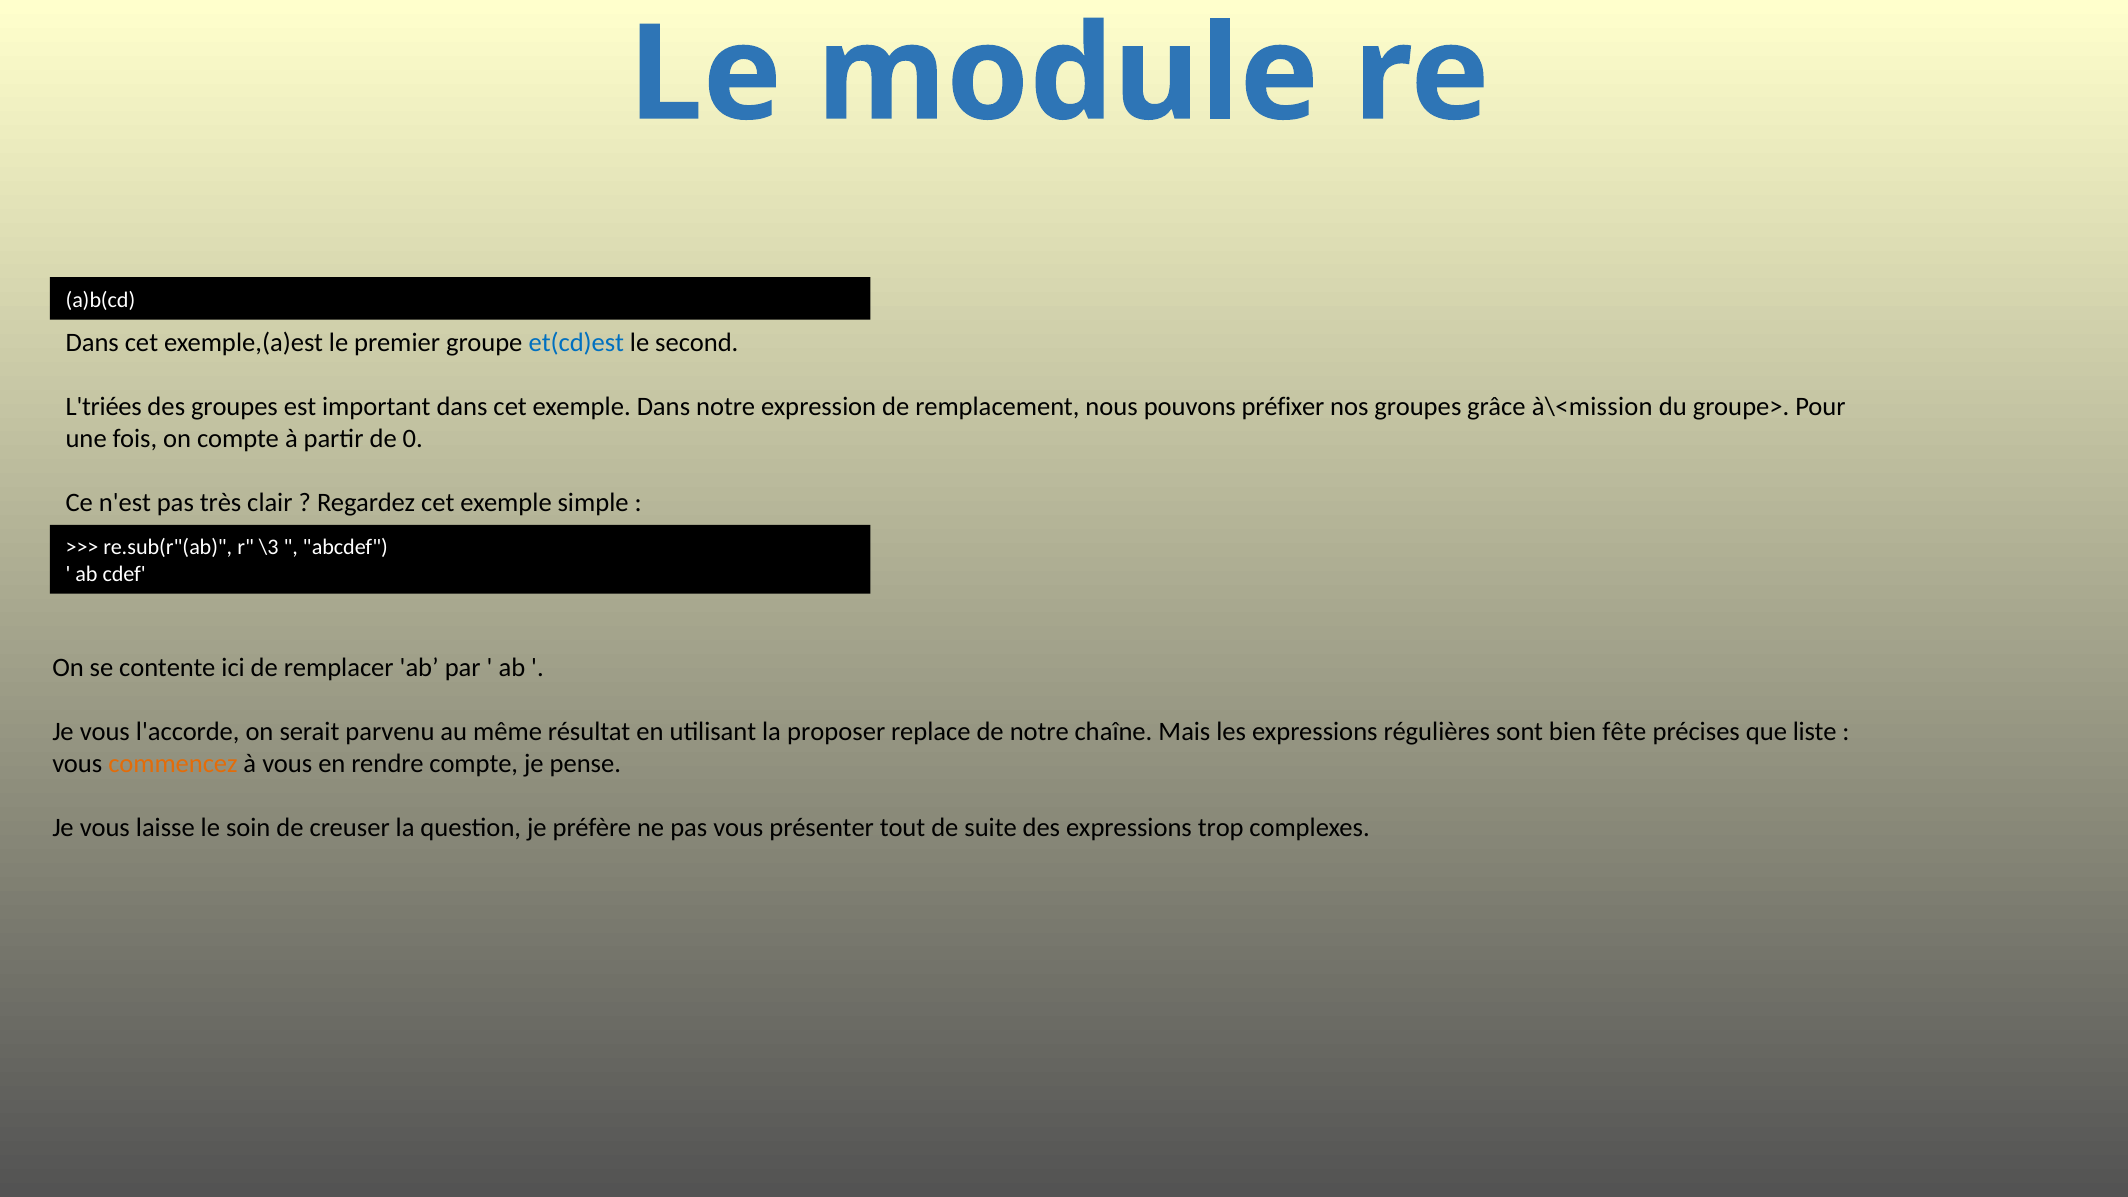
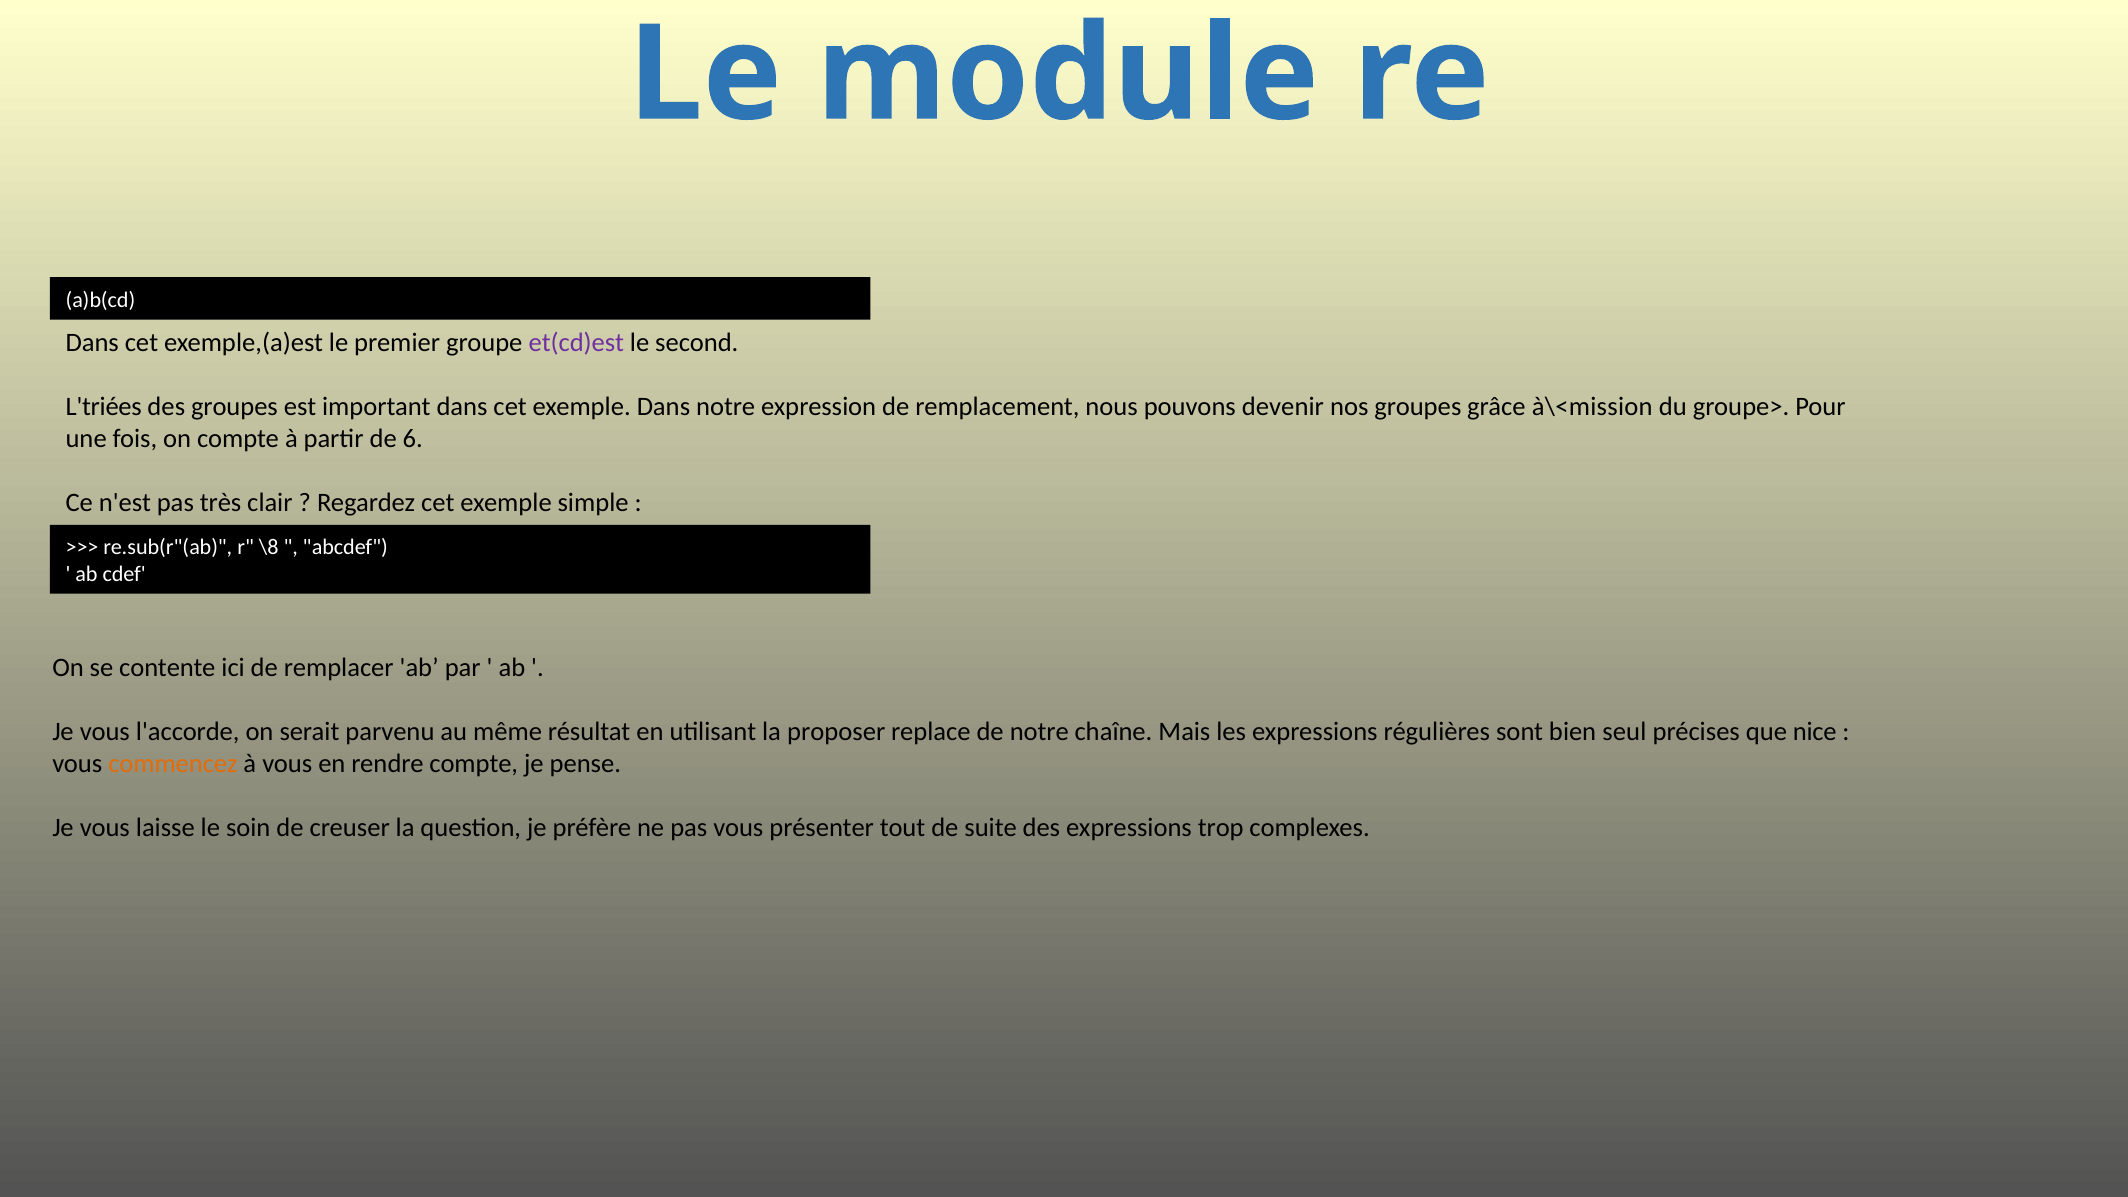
et(cd)est colour: blue -> purple (576, 343)
préfixer: préfixer -> devenir (1283, 406)
0: 0 -> 6 (413, 438)
\3: \3 -> \8 (269, 548)
fête: fête -> seul (1624, 732)
liste: liste -> nice (1815, 732)
